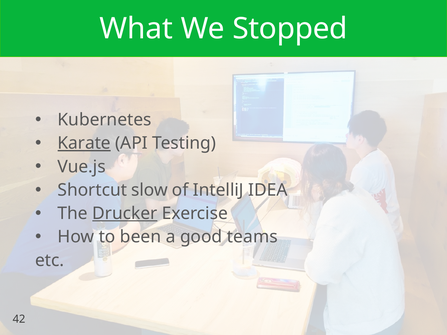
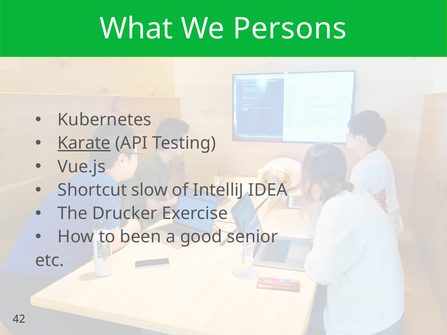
Stopped: Stopped -> Persons (290, 29)
Drucker underline: present -> none (125, 214)
teams: teams -> senior (252, 237)
